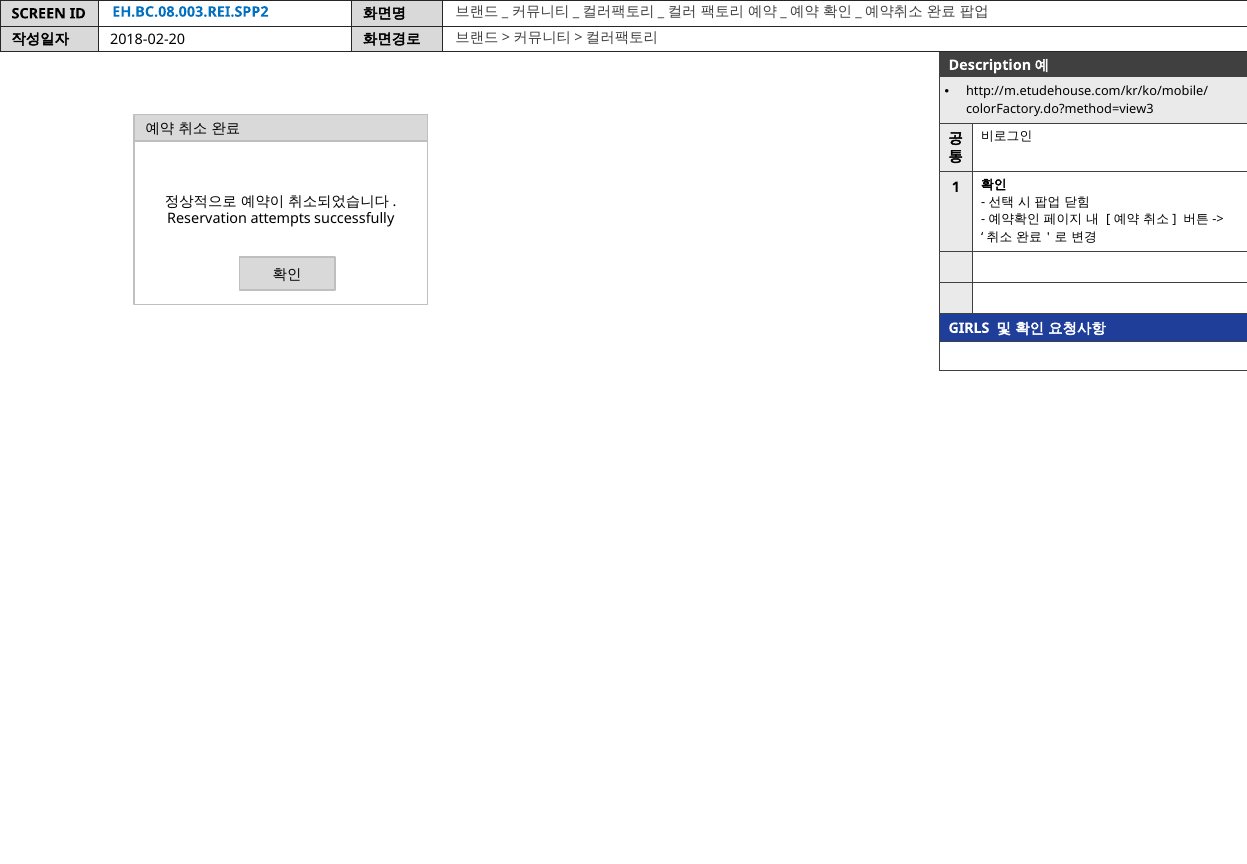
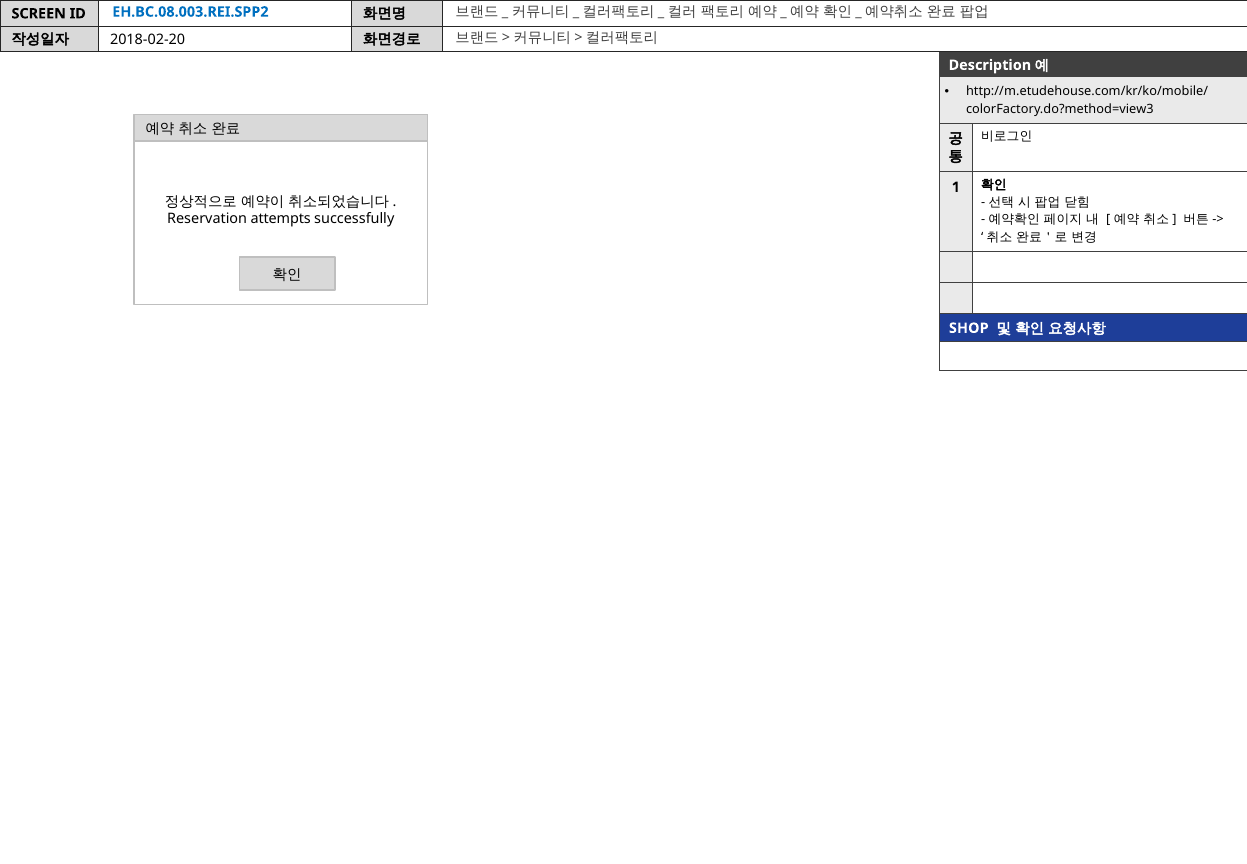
GIRLS: GIRLS -> SHOP (969, 328)
